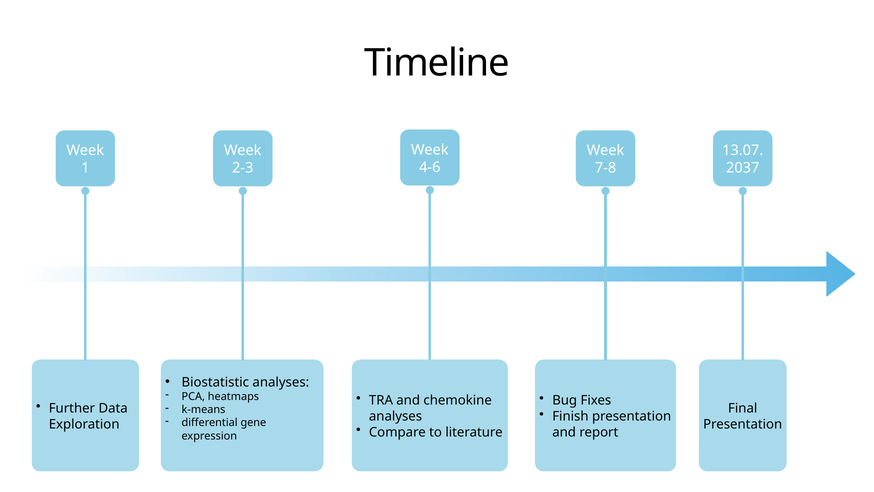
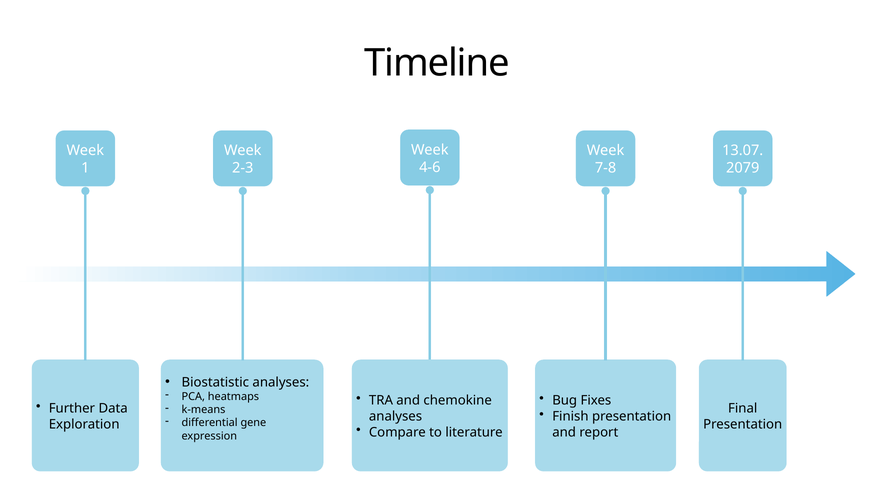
2037: 2037 -> 2079 (743, 168)
